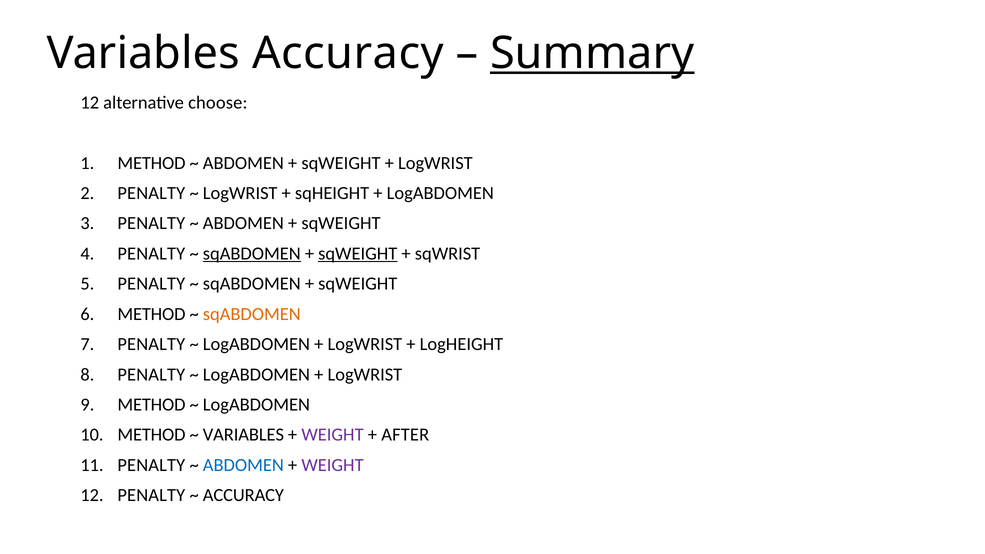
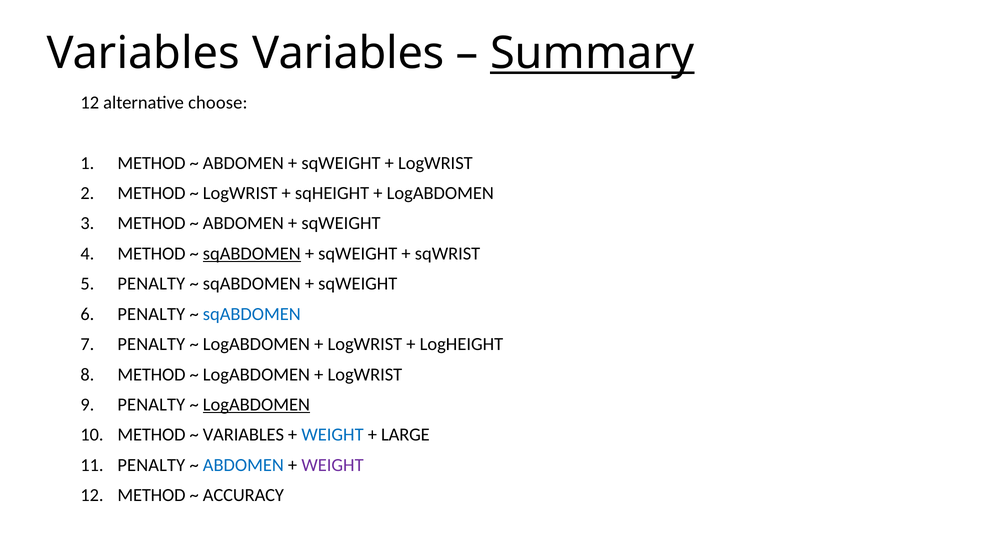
Variables Accuracy: Accuracy -> Variables (348, 53)
PENALTY: PENALTY -> METHOD (151, 193)
PENALTY: PENALTY -> METHOD (151, 223)
PENALTY: PENALTY -> METHOD (151, 254)
sqWEIGHT underline: present -> none (358, 254)
METHOD: METHOD -> PENALTY (151, 314)
sqABDOMEN colour: orange -> blue (252, 314)
PENALTY: PENALTY -> METHOD (151, 374)
METHOD: METHOD -> PENALTY (151, 405)
LogABDOMEN underline: none -> present (256, 405)
WEIGHT colour: purple -> blue (333, 435)
AFTER: AFTER -> LARGE (405, 435)
12 PENALTY: PENALTY -> METHOD (151, 495)
